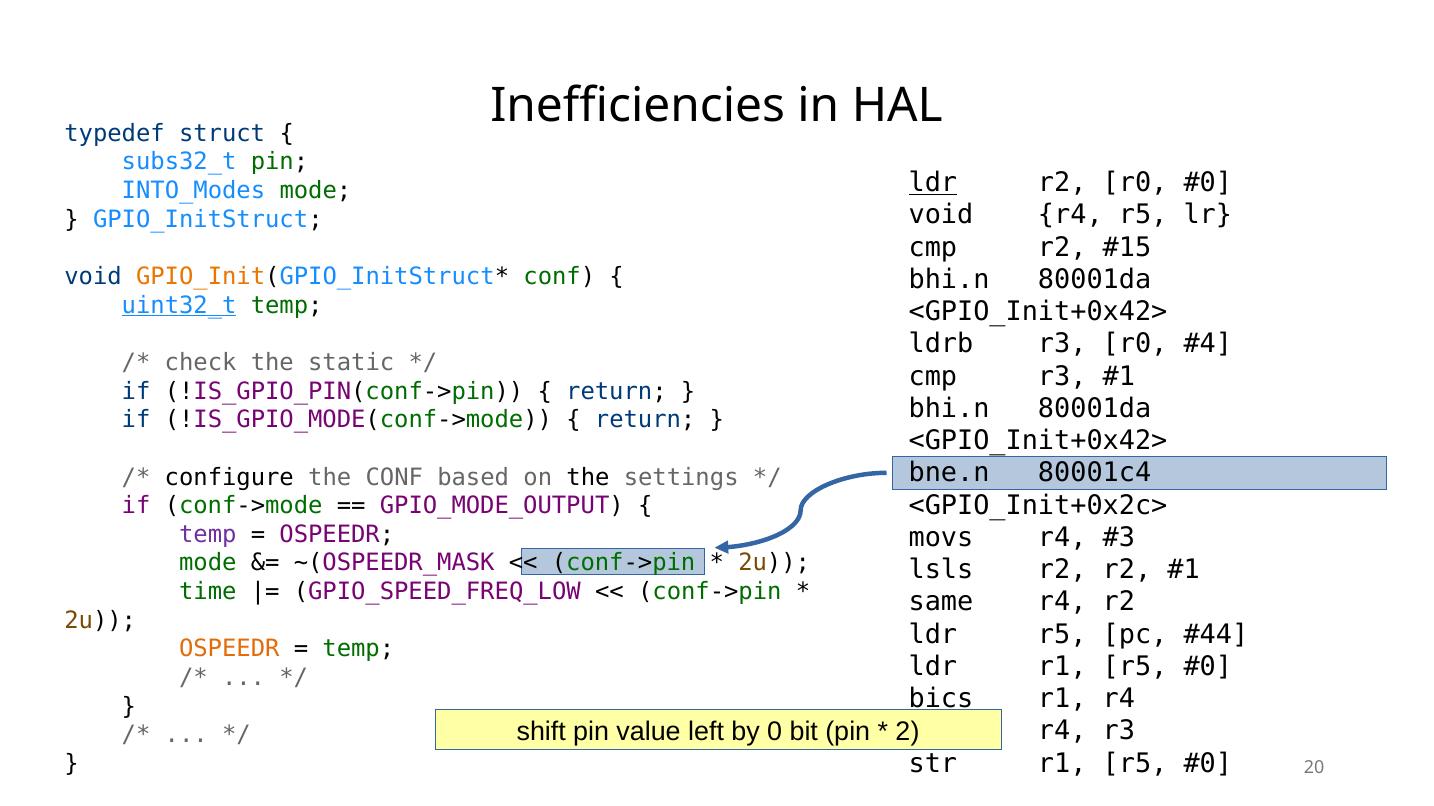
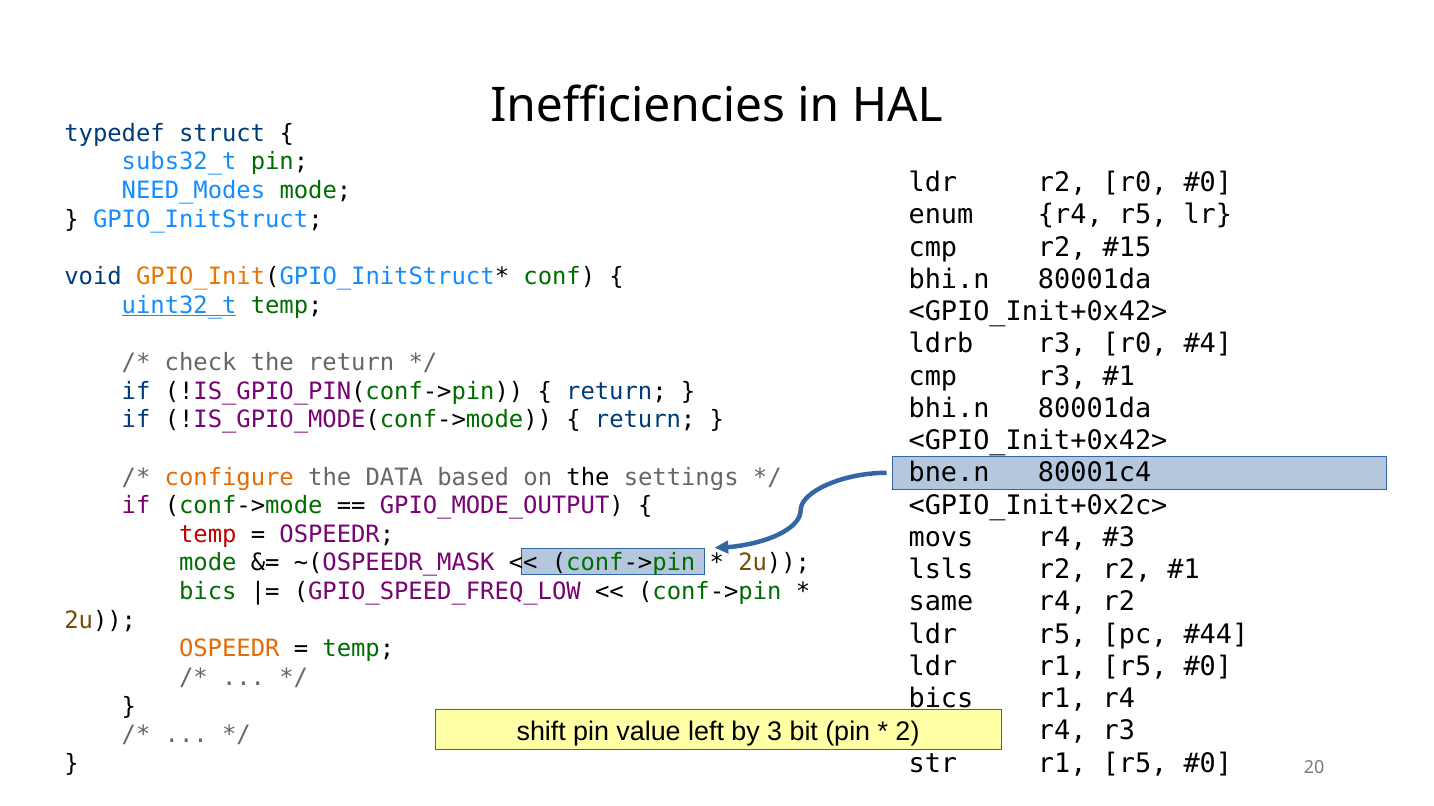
ldr underline: present -> none (933, 183)
INTO_Modes: INTO_Modes -> NEED_Modes (193, 191)
void: void -> enum (941, 215)
the static: static -> return (351, 363)
configure colour: black -> orange (229, 478)
the CONF: CONF -> DATA (394, 478)
temp colour: purple -> red (208, 535)
time: time -> bics (208, 592)
0: 0 -> 3 (775, 732)
